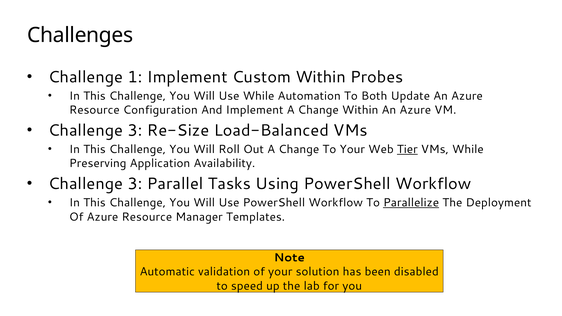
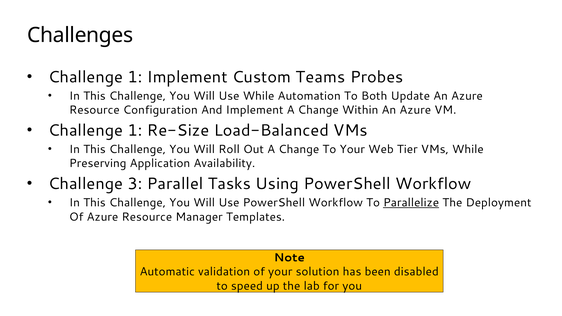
Custom Within: Within -> Teams (320, 77)
3: 3 -> 1 (135, 131)
Tier underline: present -> none (407, 149)
